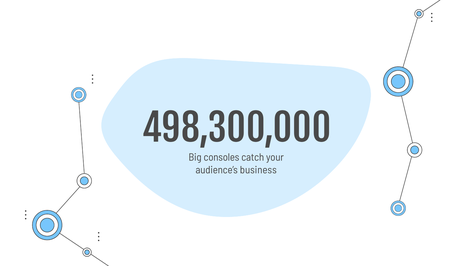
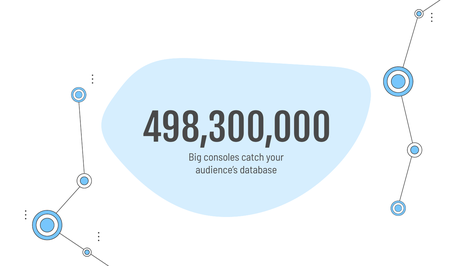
business: business -> database (258, 170)
